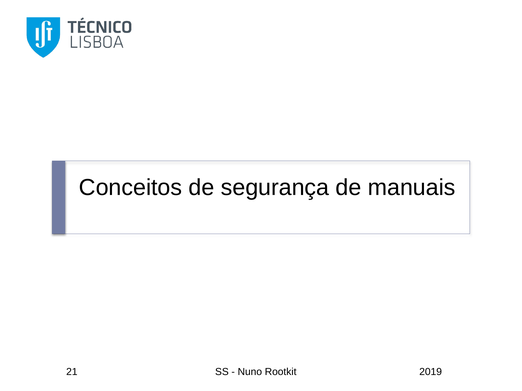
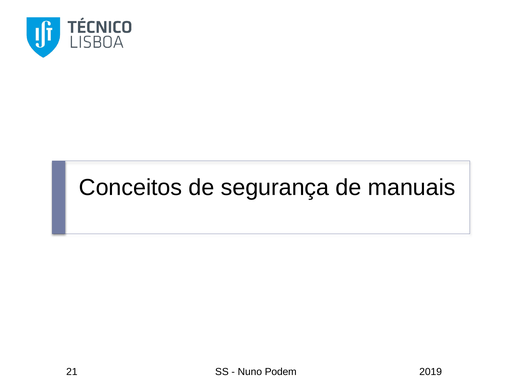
Rootkit: Rootkit -> Podem (281, 372)
